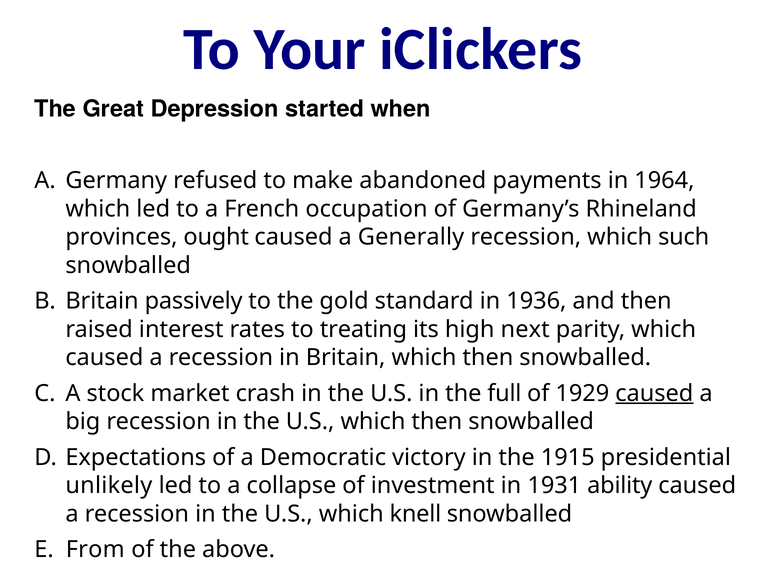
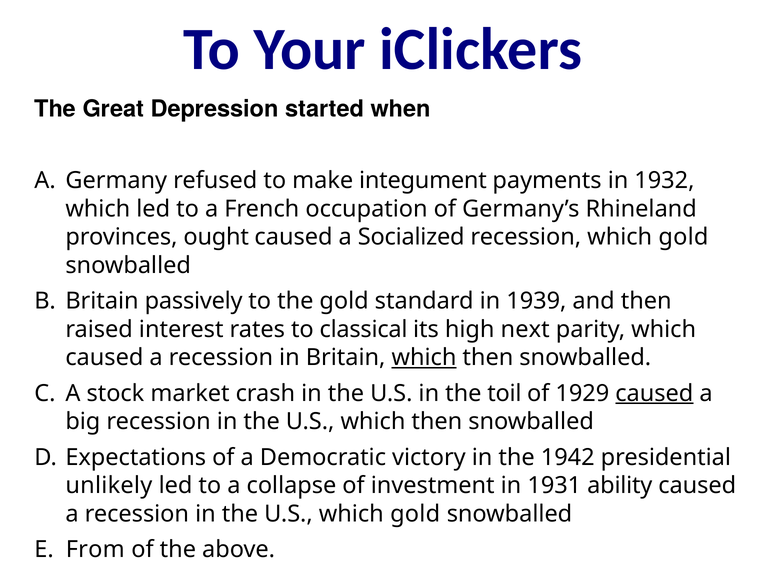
abandoned: abandoned -> integument (423, 181)
1964: 1964 -> 1932 (664, 181)
Generally: Generally -> Socialized (411, 237)
recession which such: such -> gold (683, 237)
1936: 1936 -> 1939 (536, 301)
treating: treating -> classical (364, 329)
which underline: none -> present (424, 358)
full: full -> toil (504, 393)
1915: 1915 -> 1942 (568, 457)
U.S which knell: knell -> gold (415, 514)
